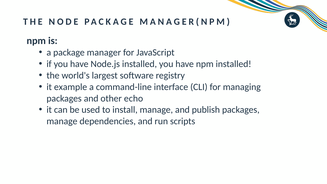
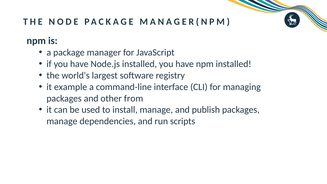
echo: echo -> from (134, 98)
